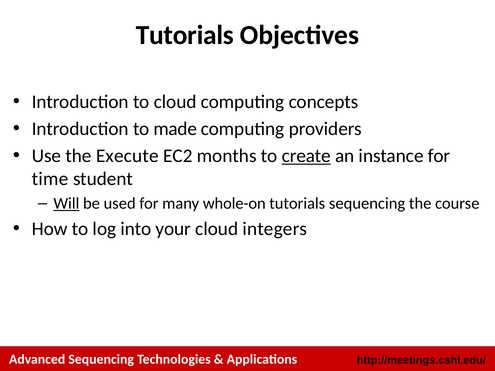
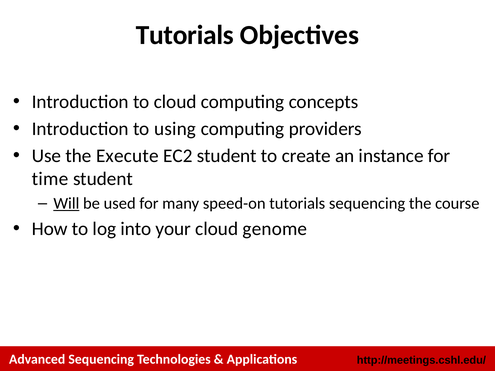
made: made -> using (175, 129)
EC2 months: months -> student (227, 156)
create underline: present -> none (306, 156)
whole-on: whole-on -> speed-on (234, 204)
integers: integers -> genome (275, 229)
